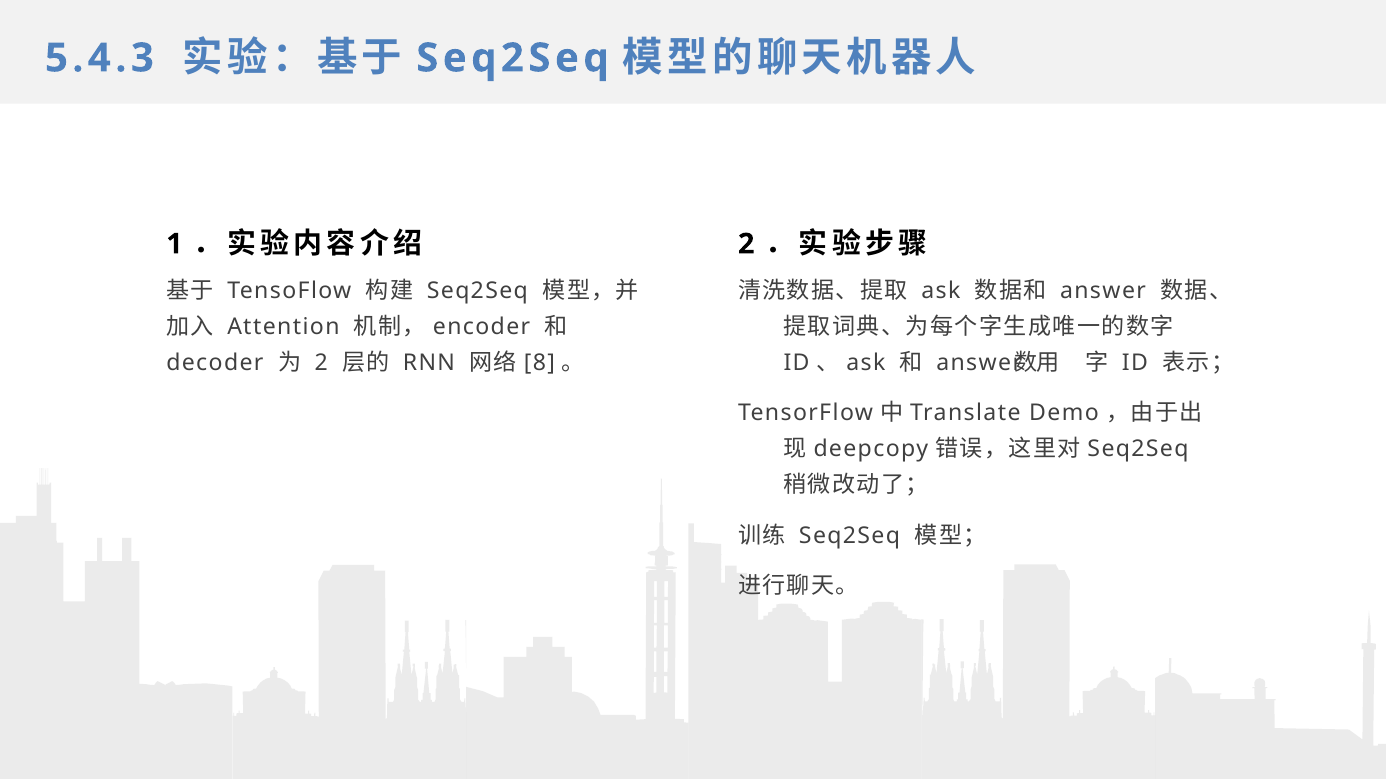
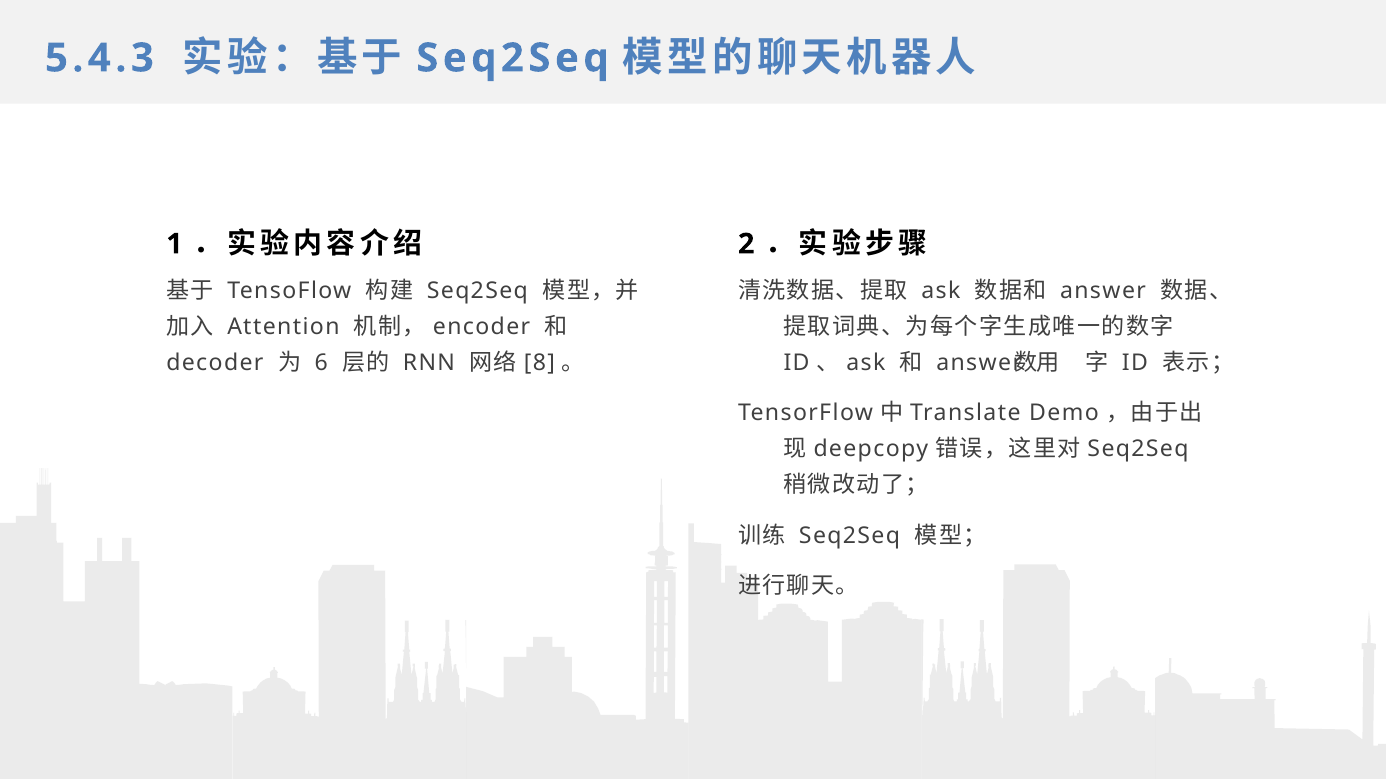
2: 2 -> 6 (321, 363)
